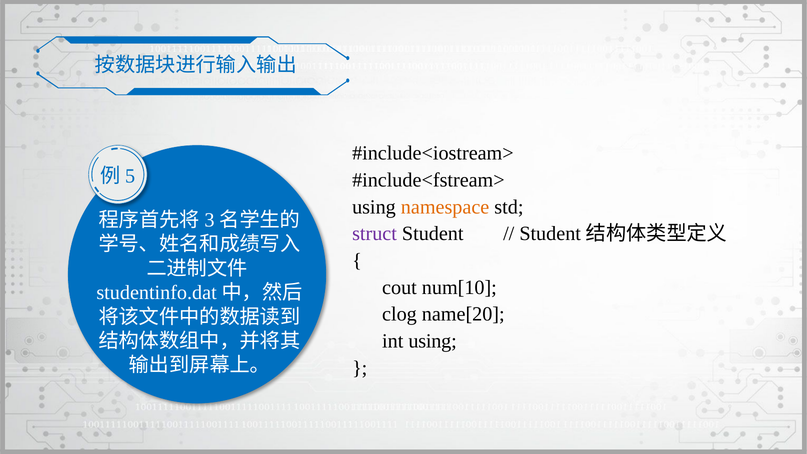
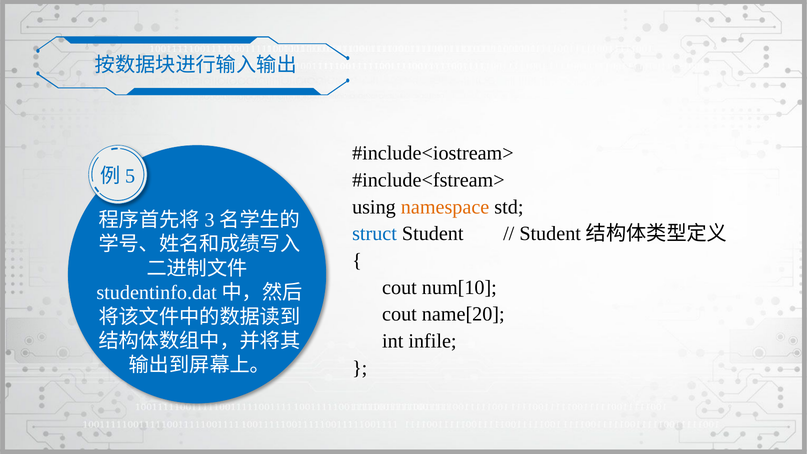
struct colour: purple -> blue (375, 234)
clog: clog -> cout (399, 314)
int using: using -> infile (432, 341)
